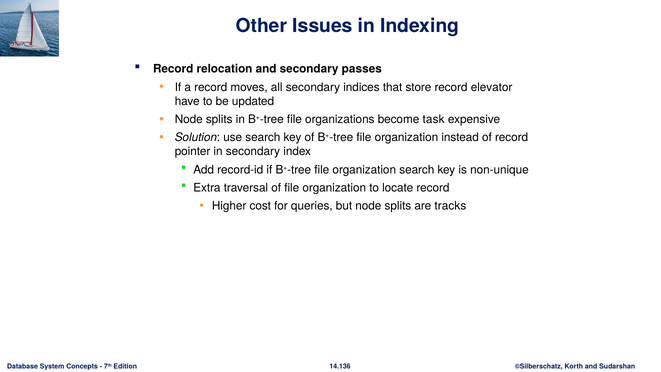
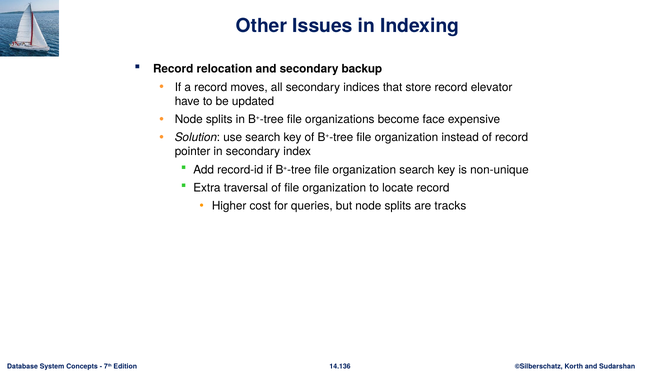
passes: passes -> backup (362, 69)
task: task -> face (434, 119)
